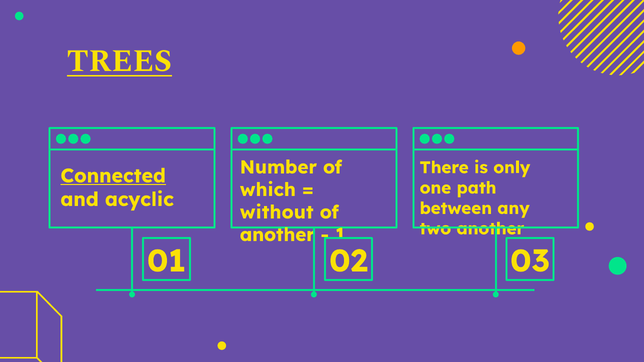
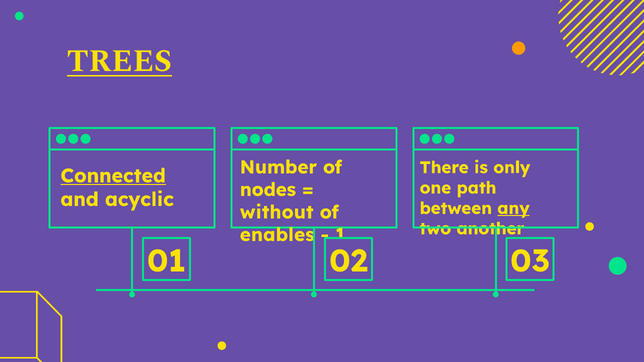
which: which -> nodes (268, 190)
any underline: none -> present (514, 209)
another: another -> enables (277, 235)
